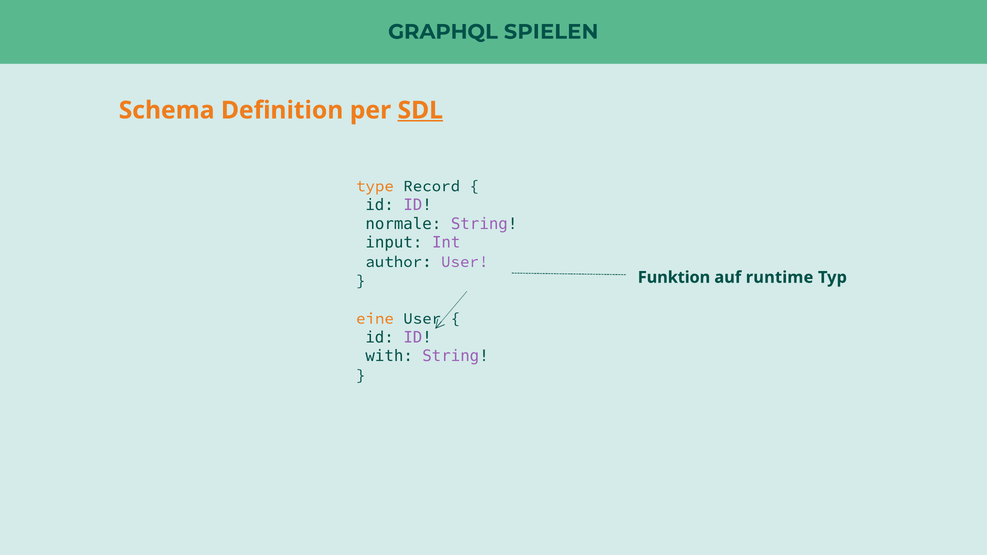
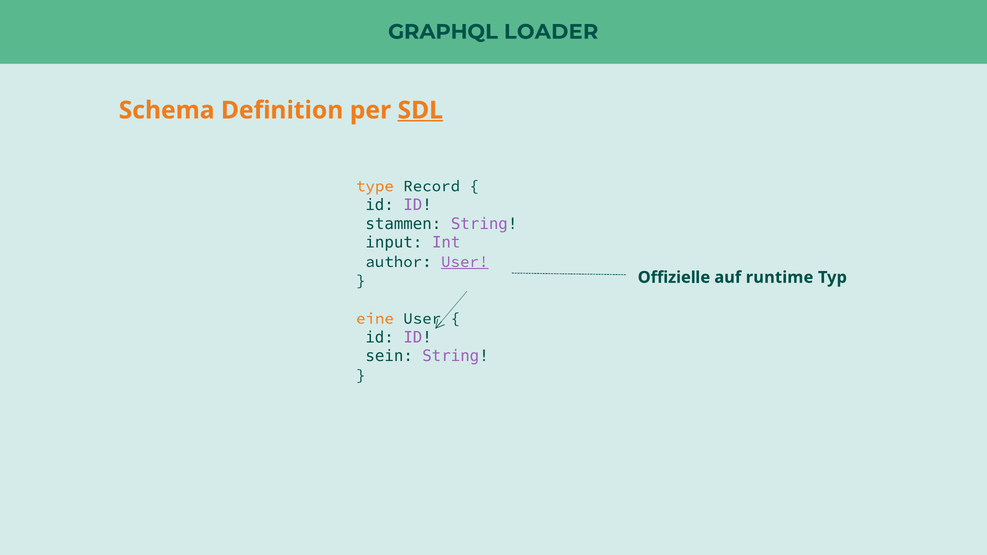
SPIELEN: SPIELEN -> LOADER (551, 32)
normale: normale -> stammen (403, 224)
User underline: none -> present (465, 262)
Funktion: Funktion -> Offizielle (674, 277)
with: with -> sein (389, 356)
